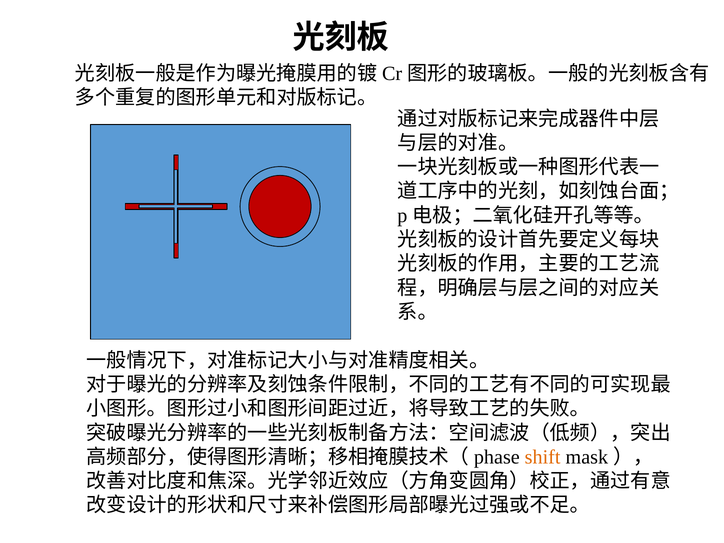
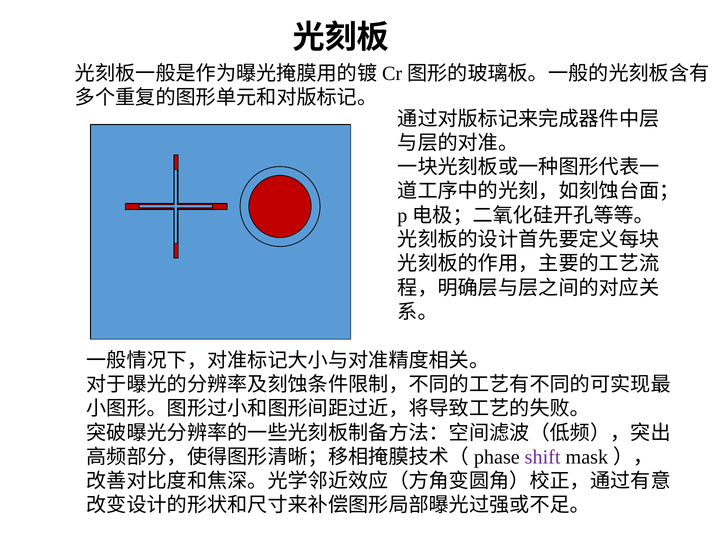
shift colour: orange -> purple (543, 457)
